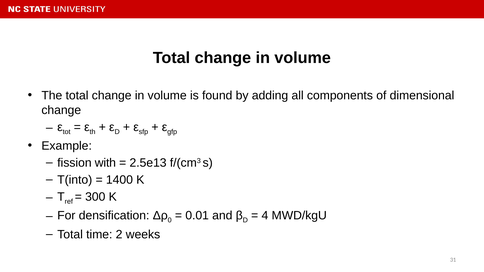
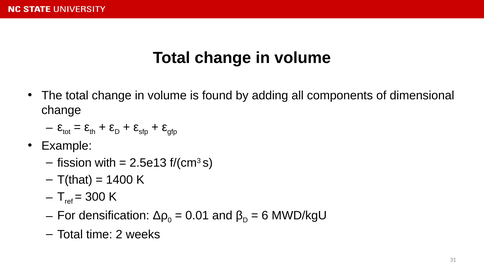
T(into: T(into -> T(that (75, 180)
4: 4 -> 6 (265, 216)
